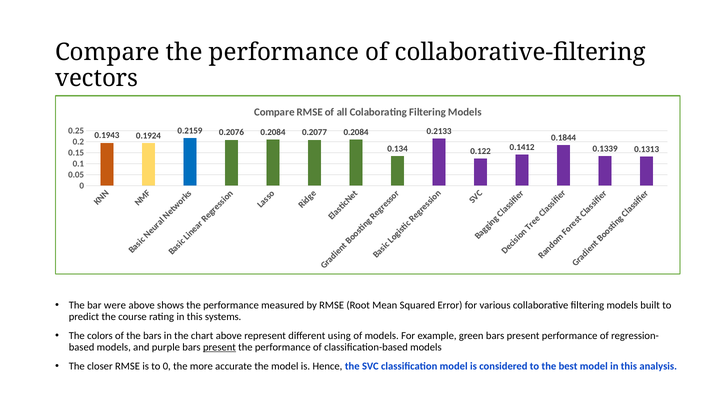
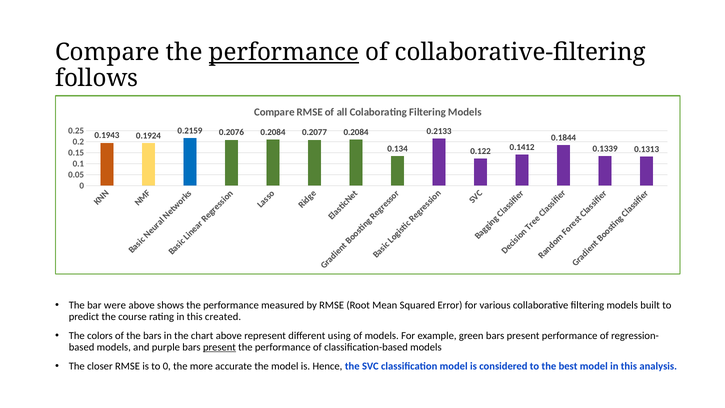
performance underline: none -> present (284, 52)
vectors: vectors -> follows (97, 78)
systems: systems -> created (223, 317)
